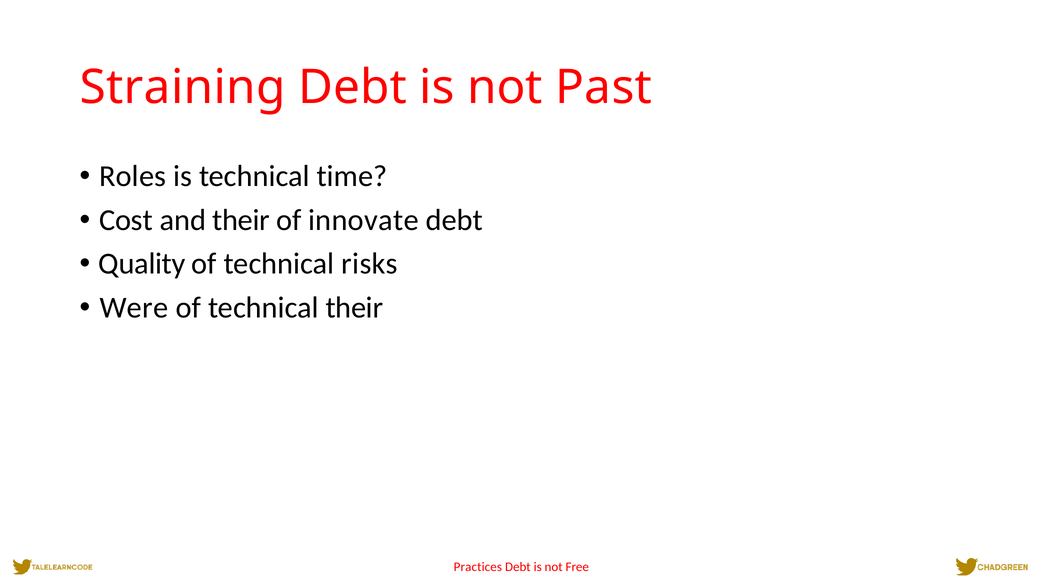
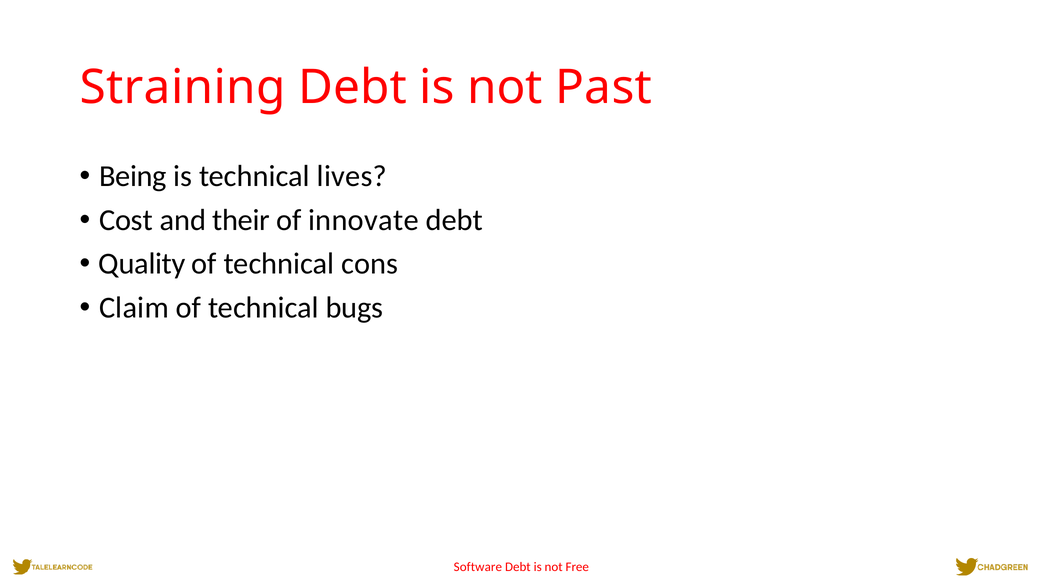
Roles: Roles -> Being (133, 176)
time: time -> lives (352, 176)
risks: risks -> cons (370, 264)
Were: Were -> Claim (134, 308)
technical their: their -> bugs (354, 308)
Practices: Practices -> Software (478, 567)
